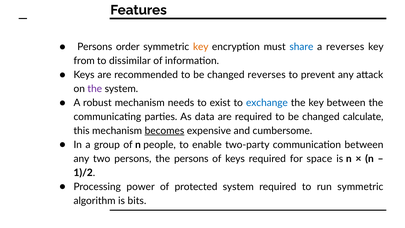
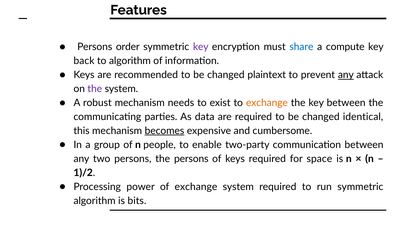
key colour: orange -> purple (201, 47)
a reverses: reverses -> compute (345, 47)
from: from -> back (84, 61)
to dissimilar: dissimilar -> algorithm (130, 61)
changed reverses: reverses -> plaintext (267, 75)
any underline: none -> present (346, 75)
exchange colour: blue -> orange (267, 103)
calculate: calculate -> identical (363, 117)
of protected: protected -> exchange (196, 187)
